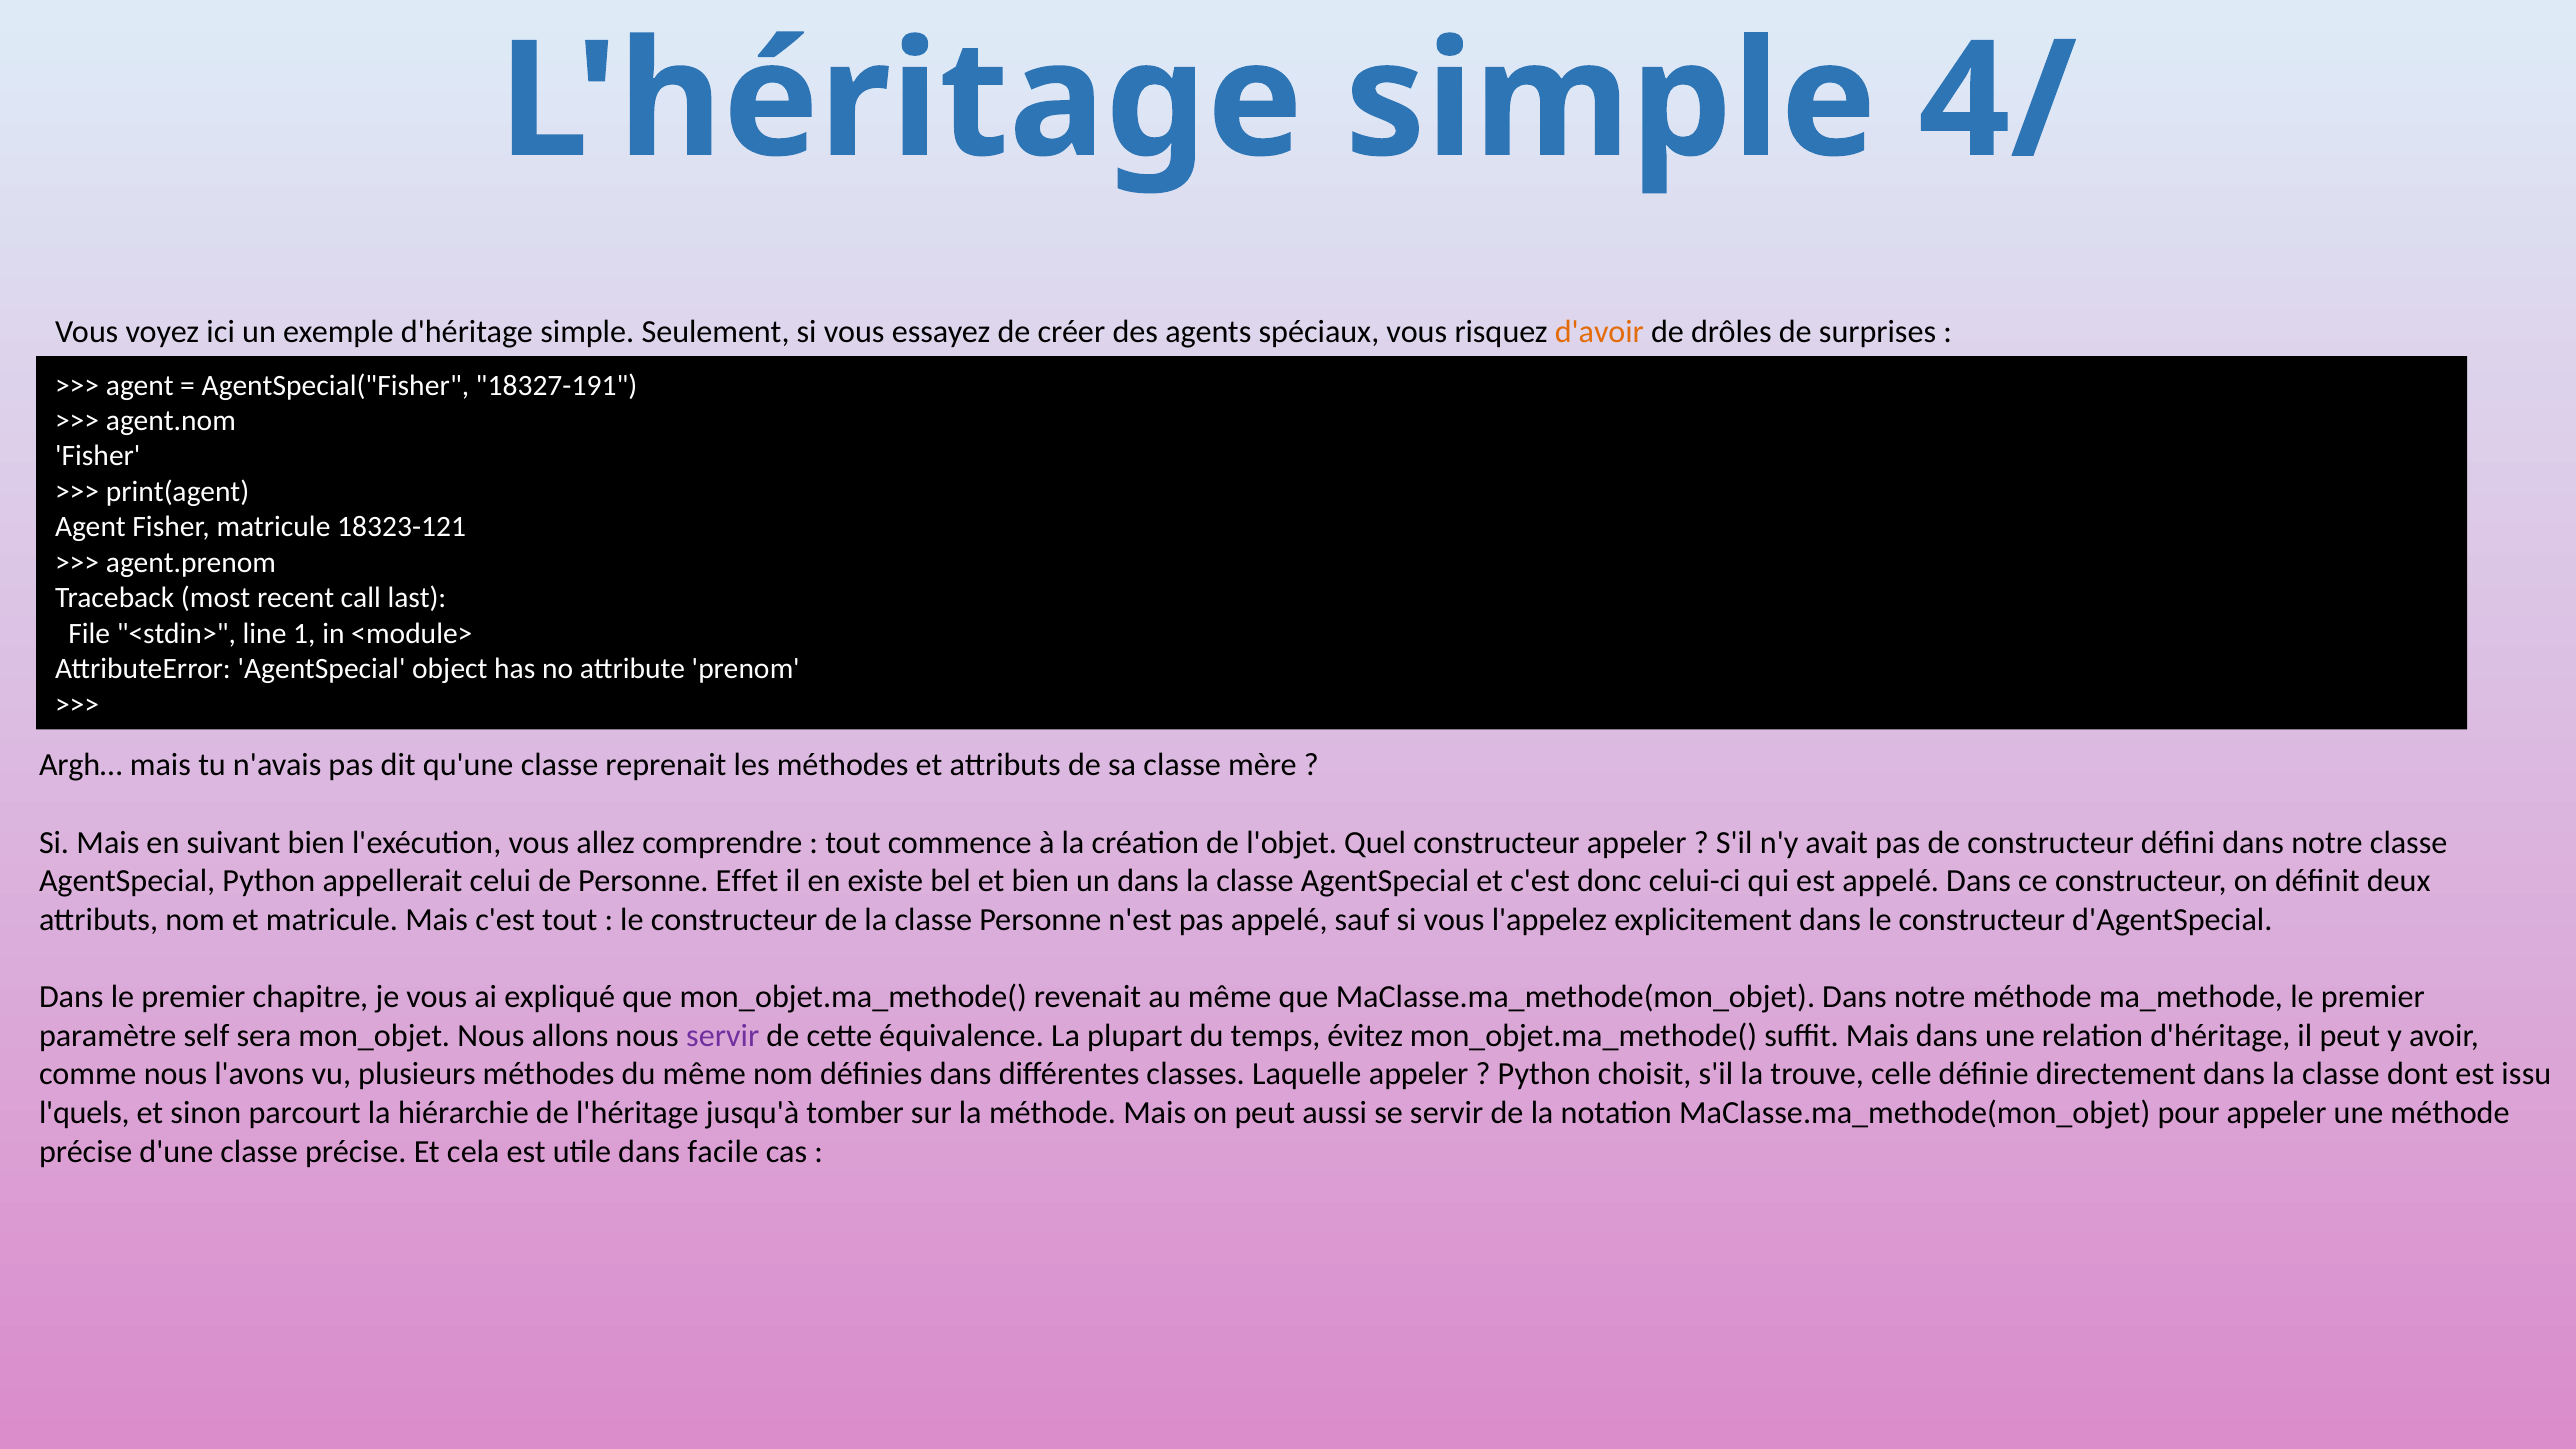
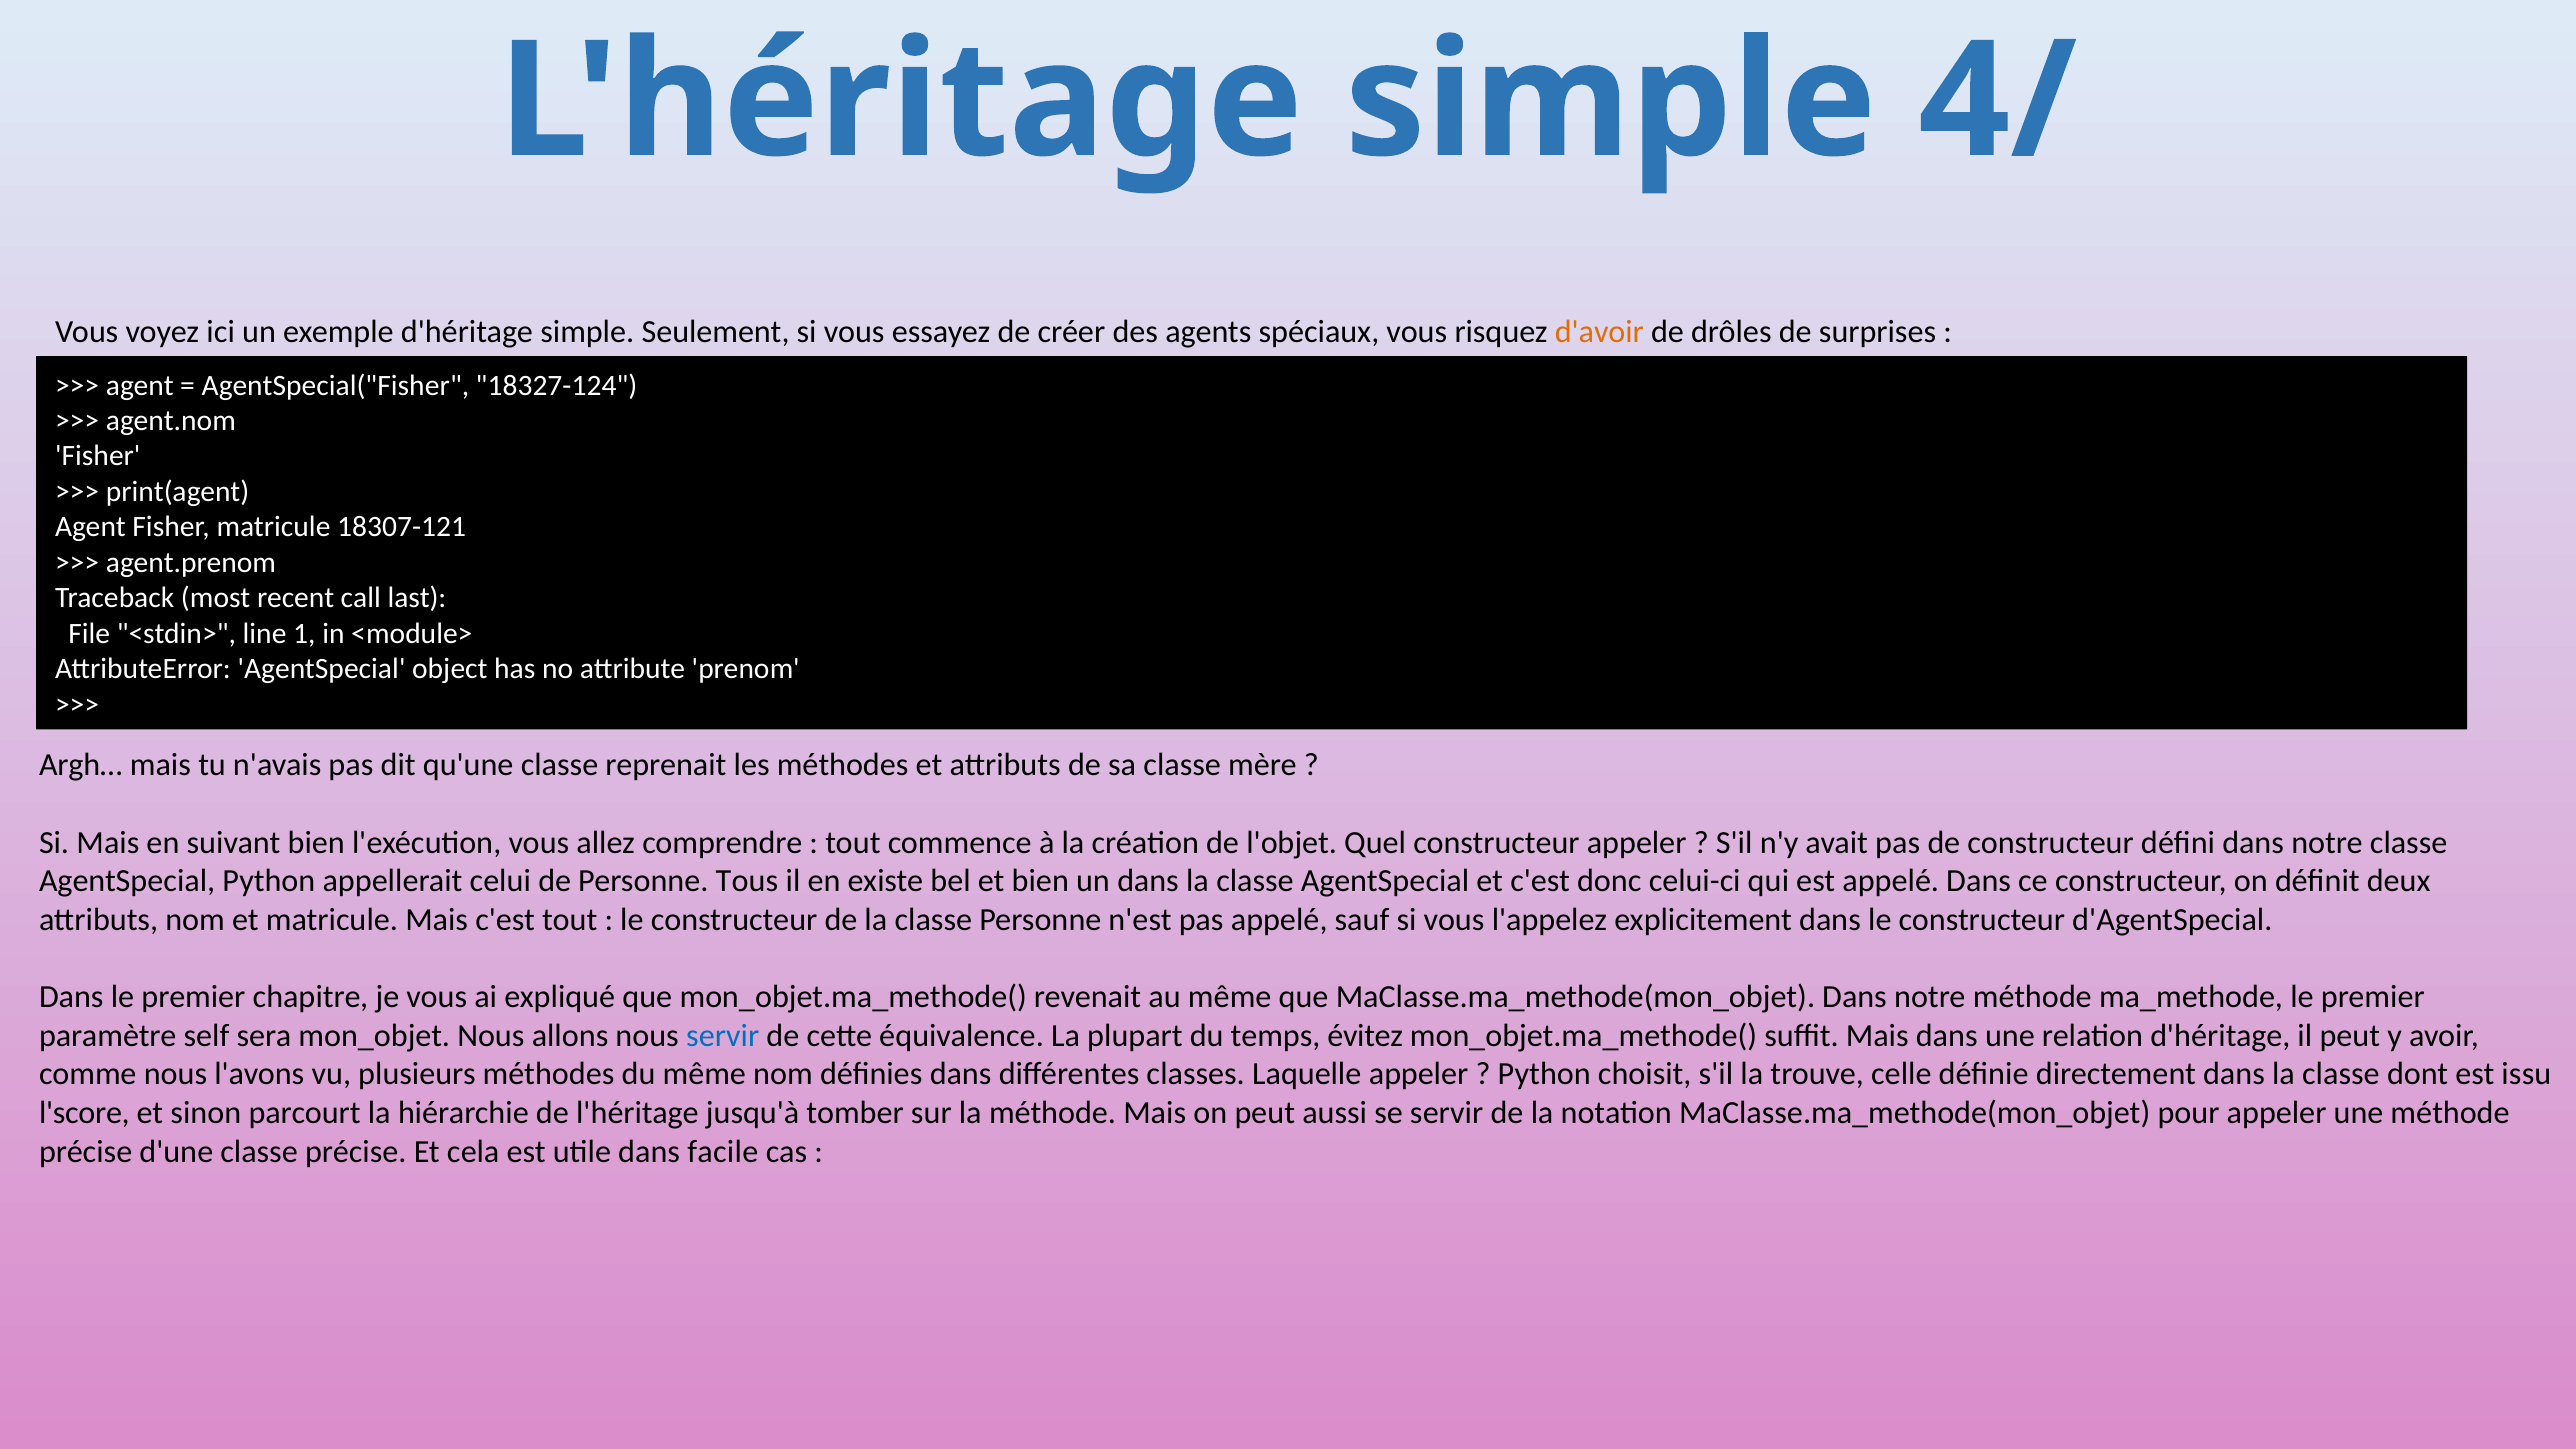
18327-191: 18327-191 -> 18327-124 (557, 385)
18323-121: 18323-121 -> 18307-121 (402, 527)
Effet: Effet -> Tous (747, 881)
servir colour: purple -> blue (723, 1036)
l'quels: l'quels -> l'score (84, 1113)
